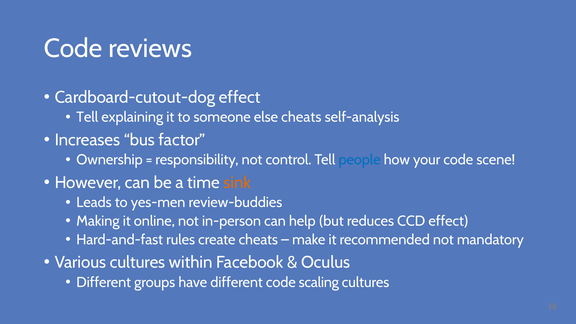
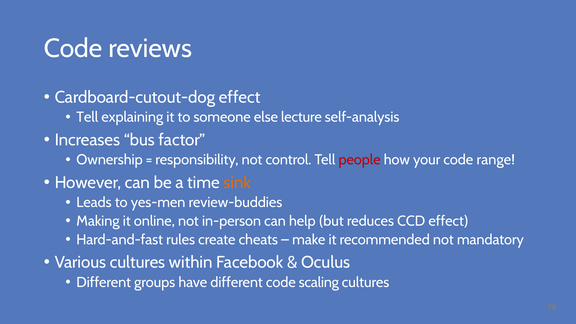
else cheats: cheats -> lecture (301, 117)
people colour: blue -> red (360, 160)
scene: scene -> range (496, 160)
